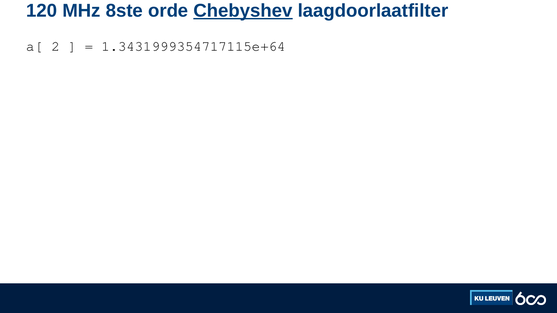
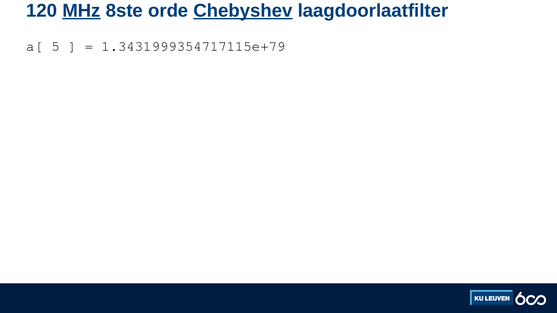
MHz underline: none -> present (82, 11)
2: 2 -> 5 (56, 46)
1.3431999354717115e+64: 1.3431999354717115e+64 -> 1.3431999354717115e+79 (193, 46)
